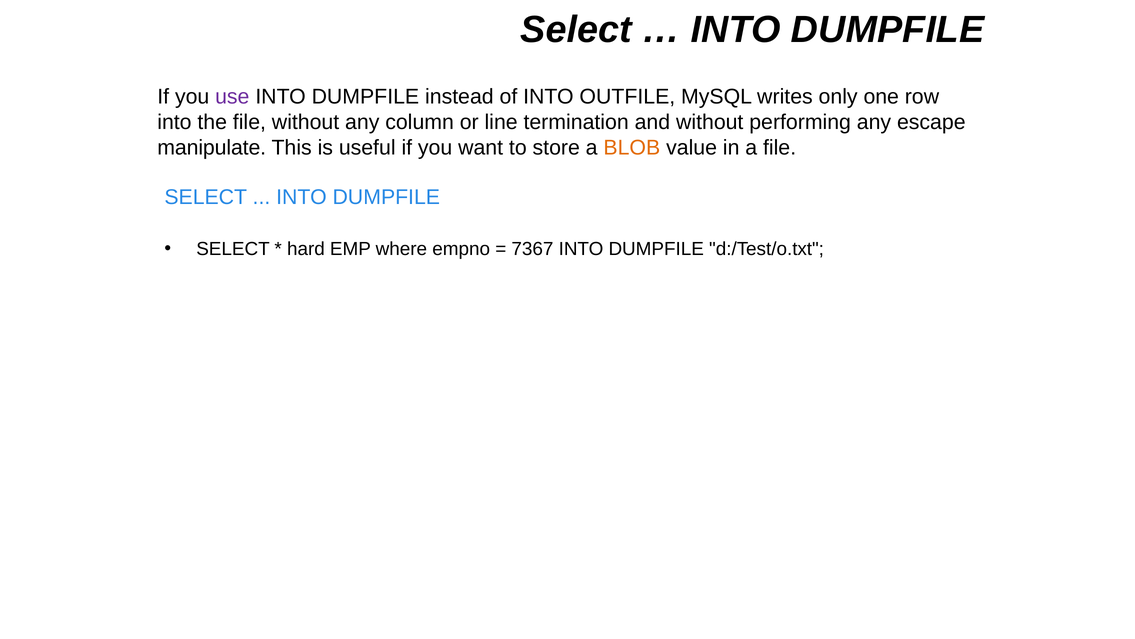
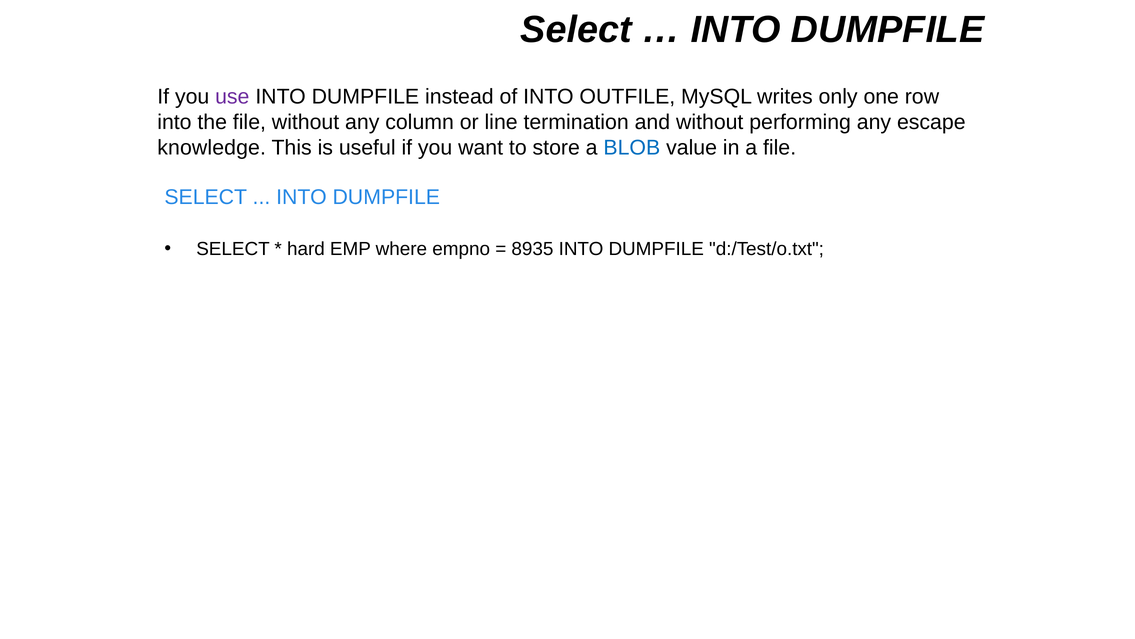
manipulate: manipulate -> knowledge (212, 148)
BLOB colour: orange -> blue (632, 148)
7367: 7367 -> 8935 (532, 249)
